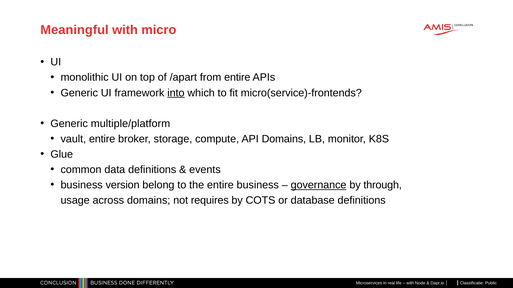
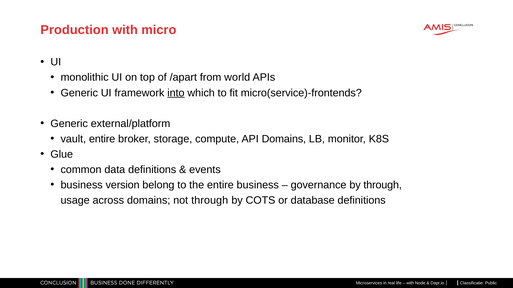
Meaningful: Meaningful -> Production (75, 30)
from entire: entire -> world (237, 78)
multiple/platform: multiple/platform -> external/platform (131, 124)
governance underline: present -> none (319, 185)
not requires: requires -> through (210, 201)
